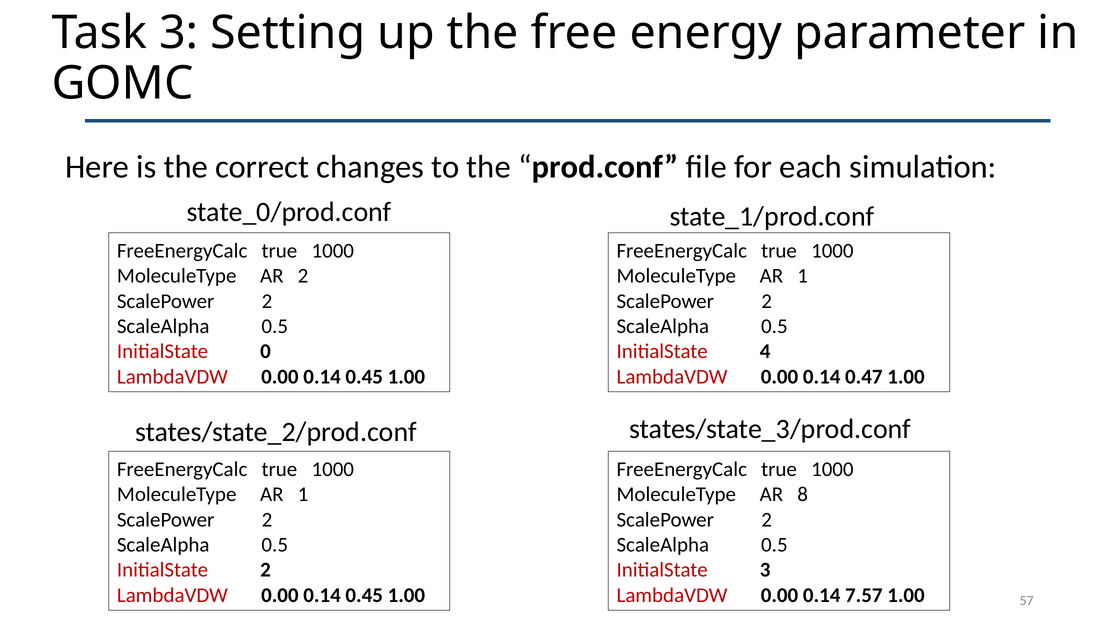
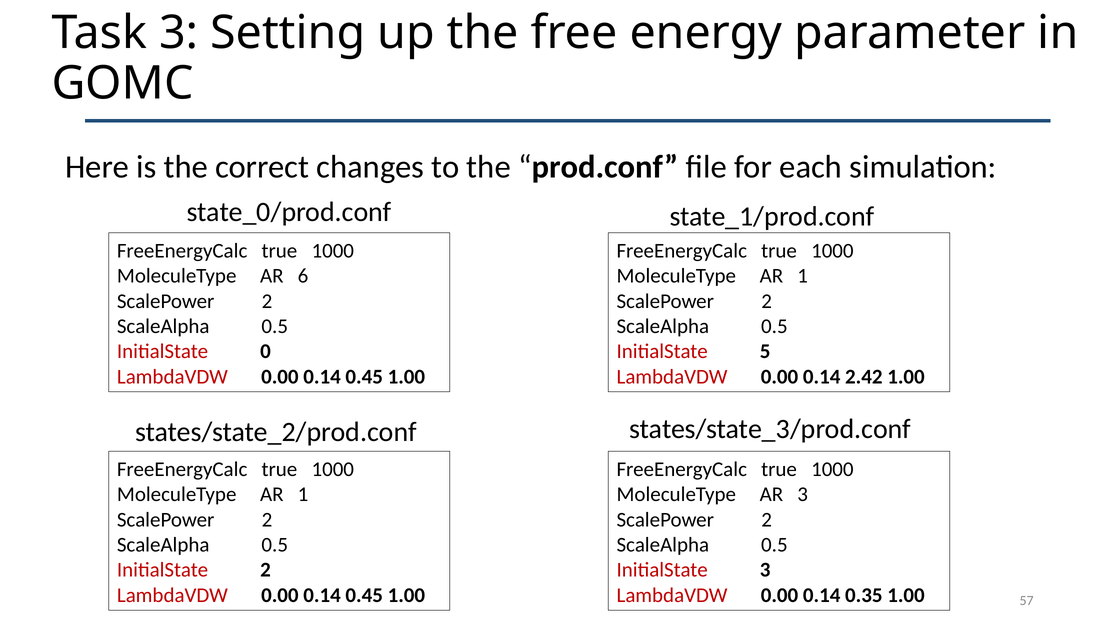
AR 2: 2 -> 6 (303, 276)
4: 4 -> 5 (765, 352)
0.47: 0.47 -> 2.42 (864, 377)
AR 8: 8 -> 3 (803, 495)
7.57: 7.57 -> 0.35 (864, 596)
